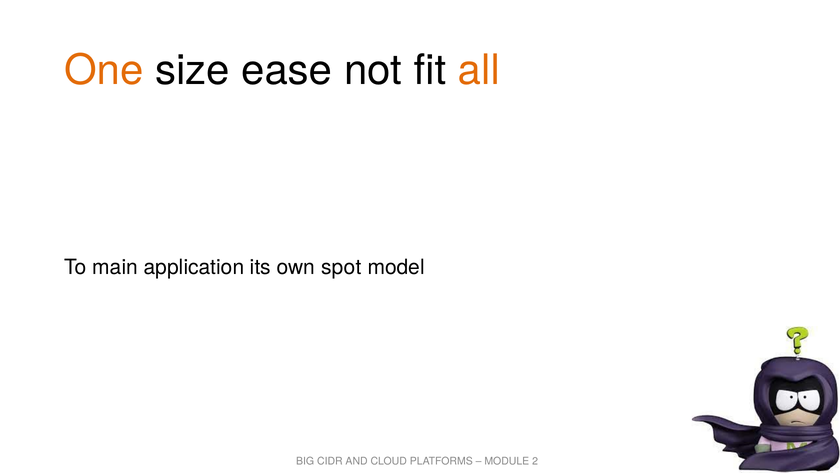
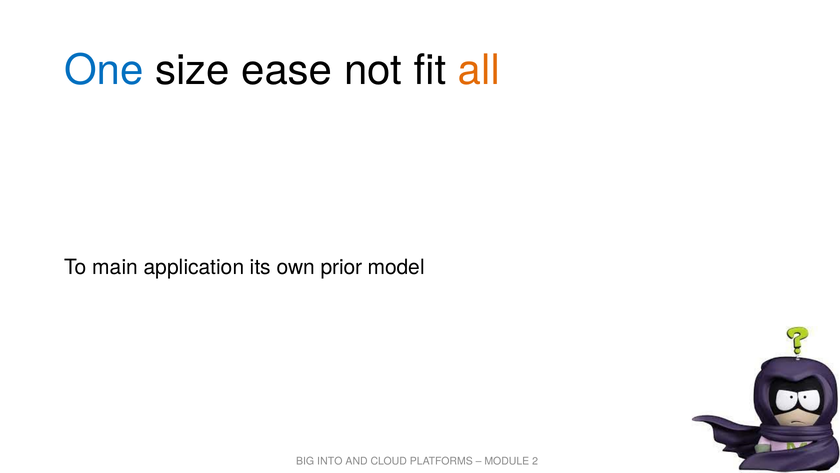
One colour: orange -> blue (104, 71)
spot: spot -> prior (341, 267)
CIDR: CIDR -> INTO (330, 461)
